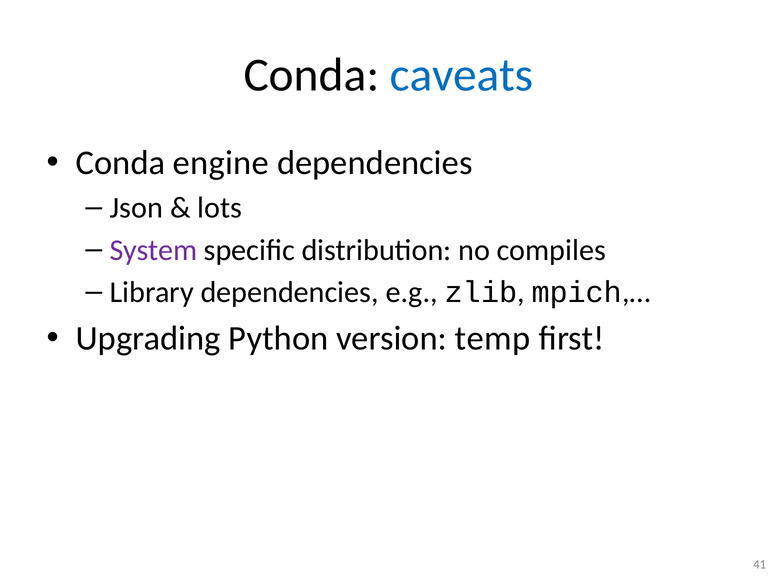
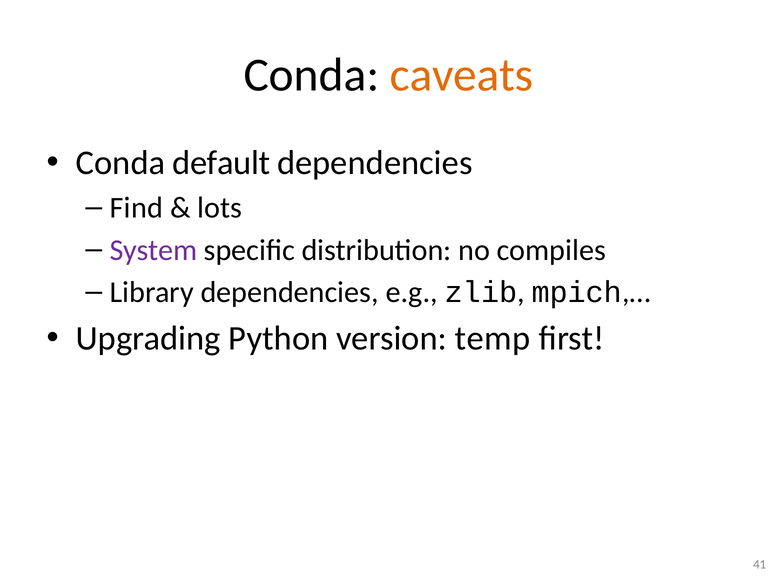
caveats colour: blue -> orange (462, 75)
engine: engine -> default (221, 163)
Json: Json -> Find (136, 208)
